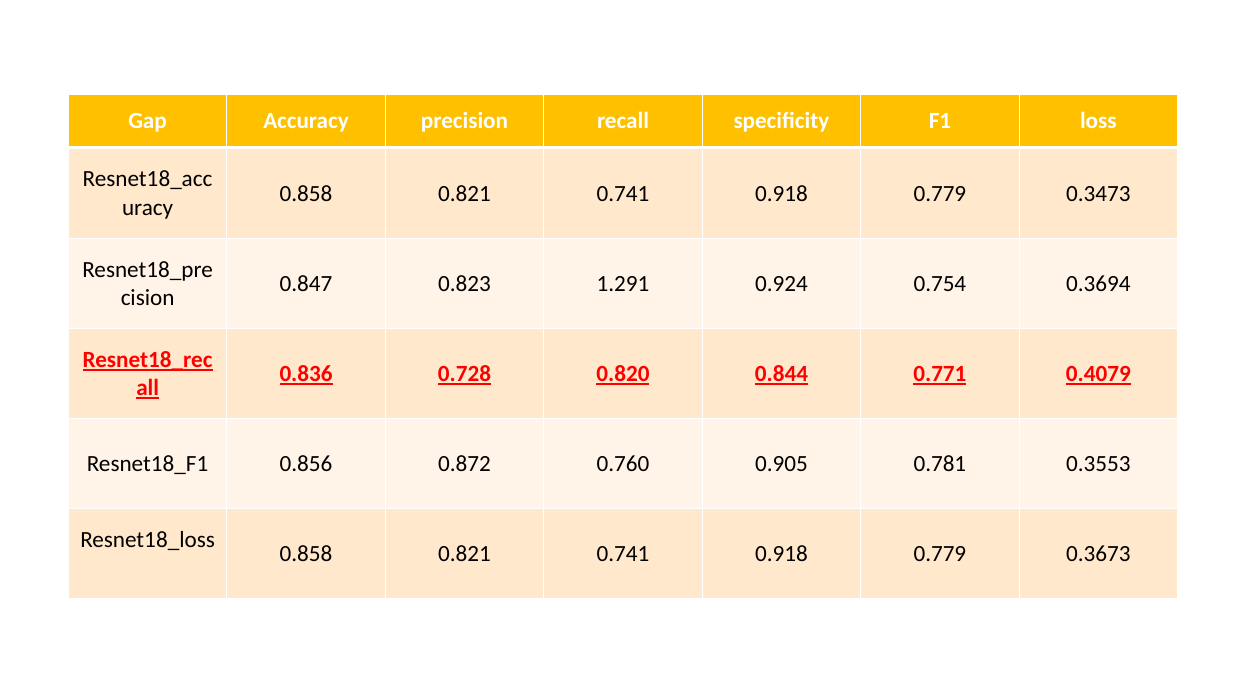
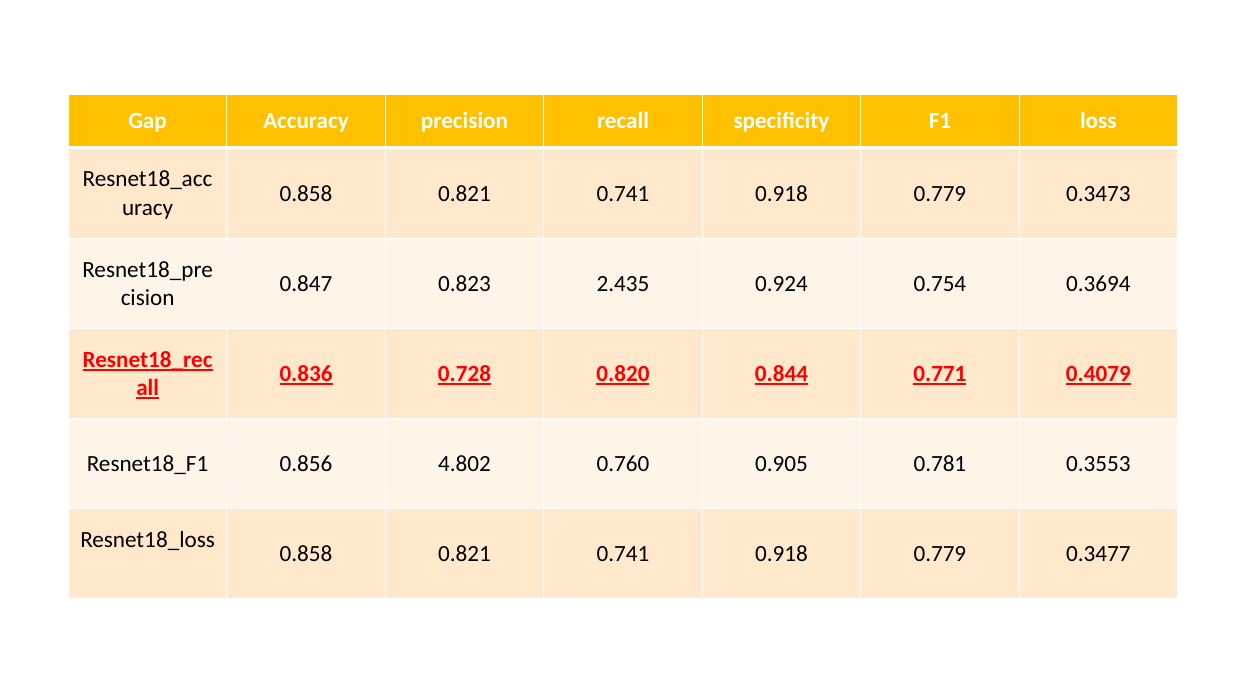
1.291: 1.291 -> 2.435 (623, 284)
0.872: 0.872 -> 4.802 (465, 464)
0.3673: 0.3673 -> 0.3477 (1098, 554)
